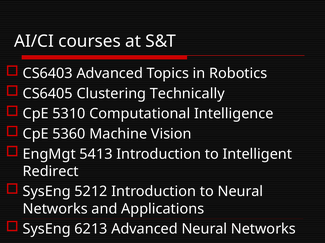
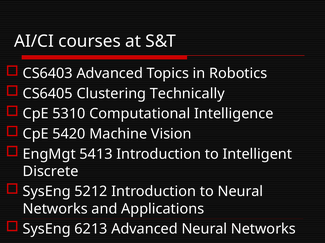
5360: 5360 -> 5420 (69, 134)
Redirect: Redirect -> Discrete (51, 172)
